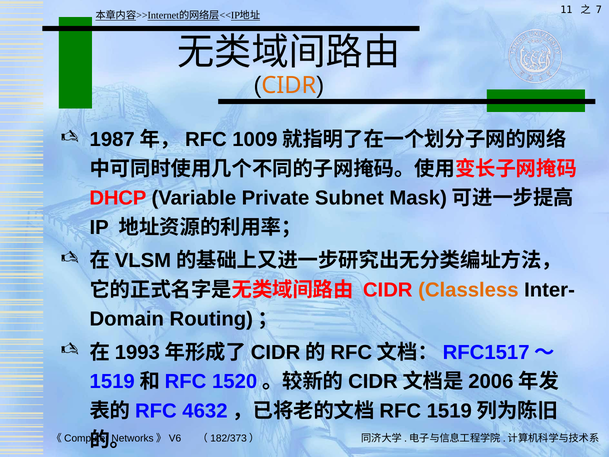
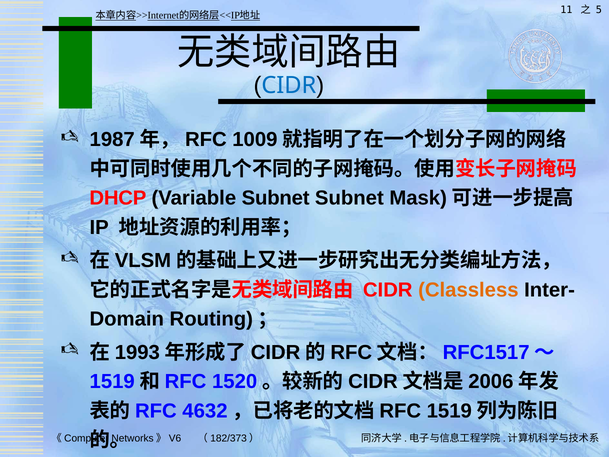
7: 7 -> 5 (599, 10)
CIDR colour: orange -> blue (289, 85)
Variable Private: Private -> Subnet (276, 198)
